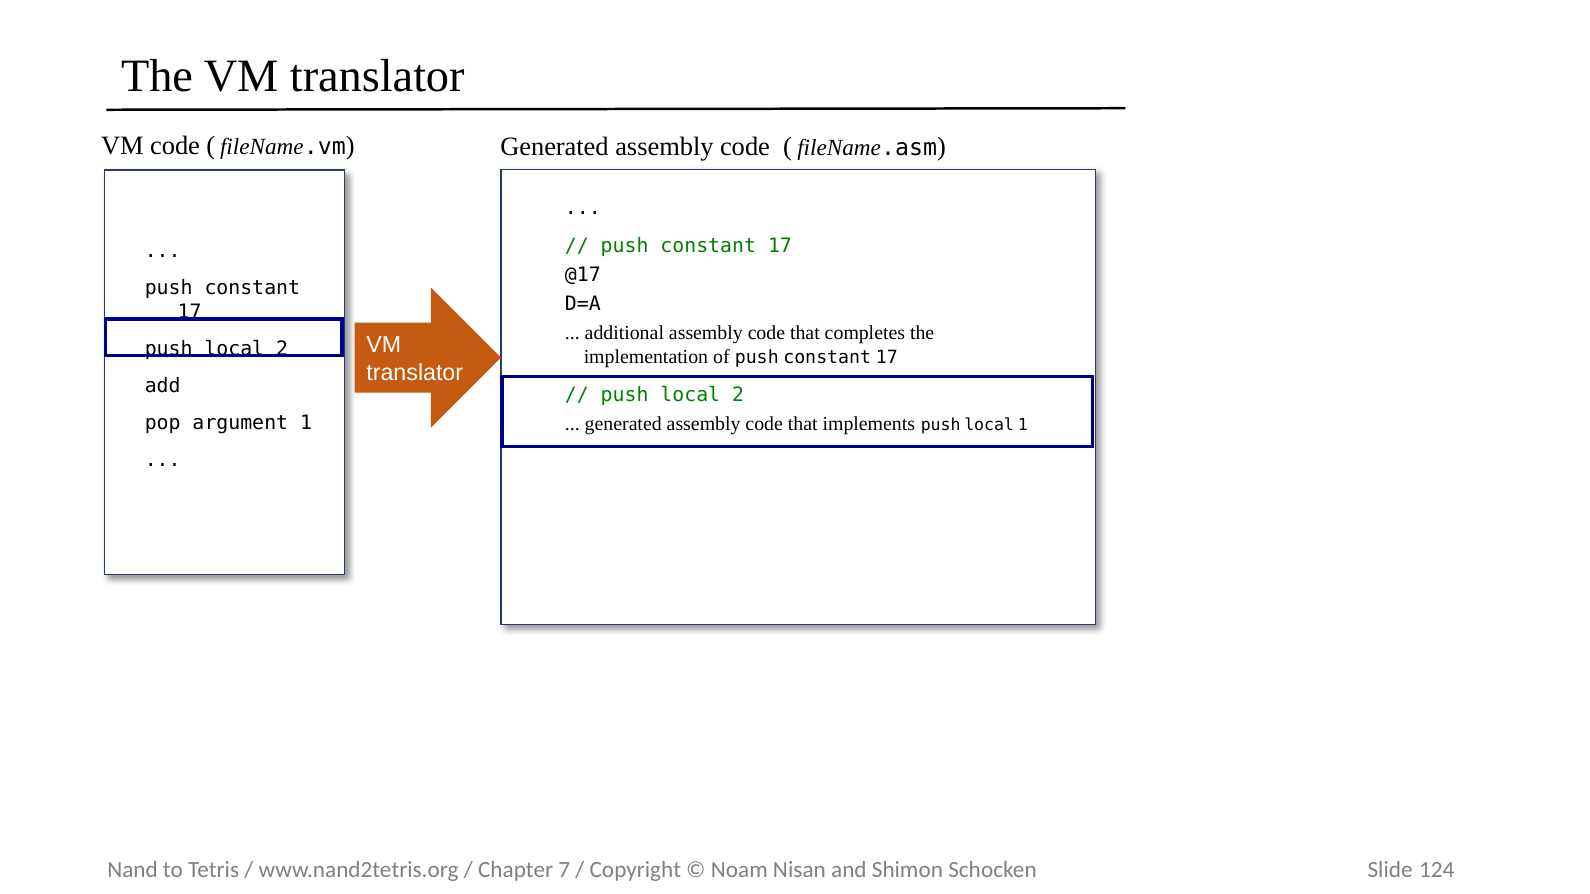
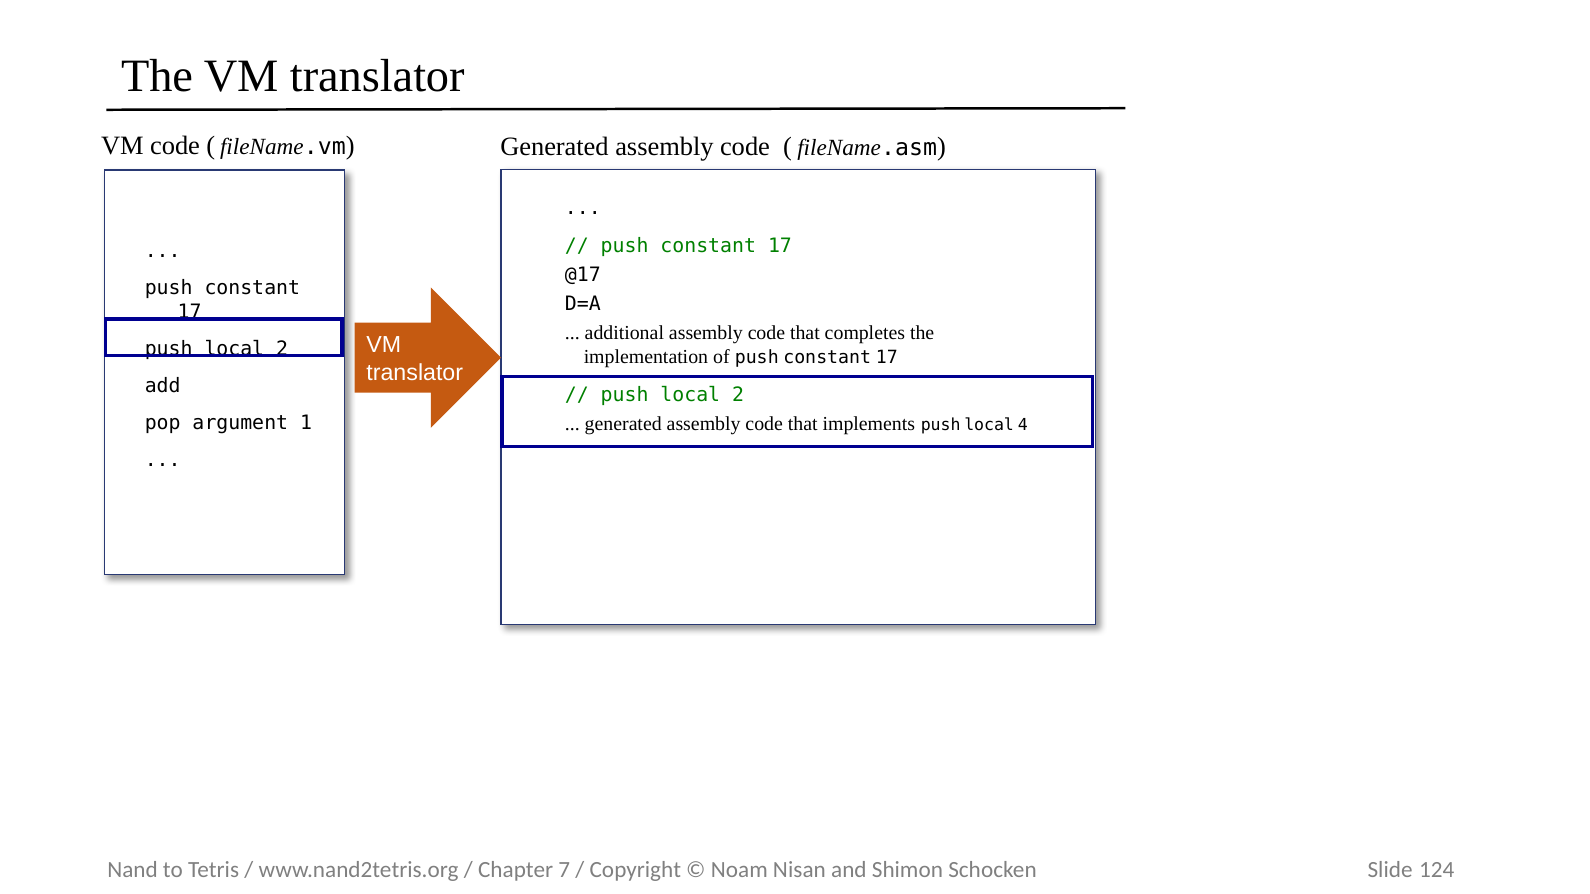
local 1: 1 -> 4 (1023, 425)
